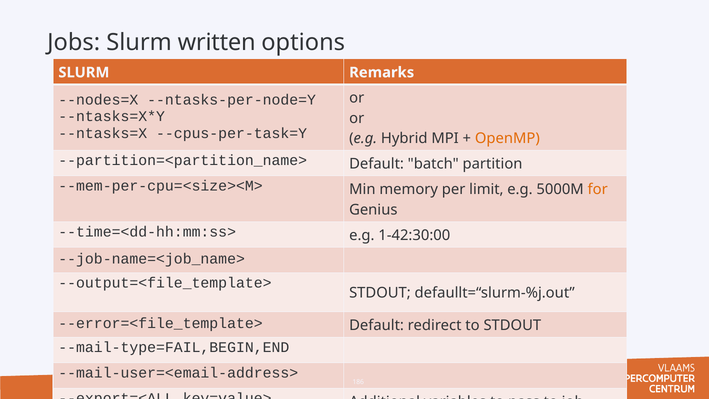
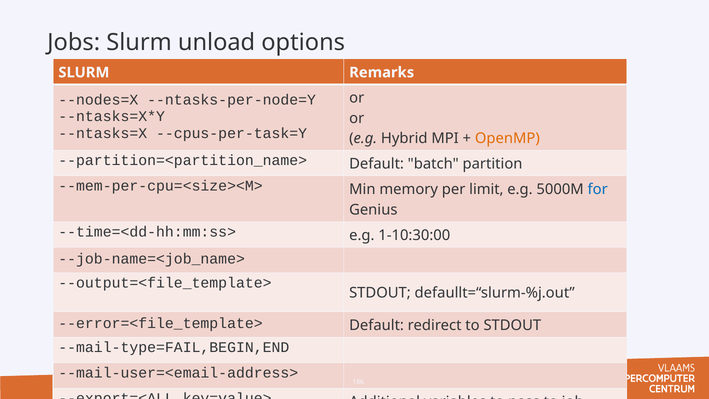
written: written -> unload (217, 42)
for colour: orange -> blue (598, 189)
1-42:30:00: 1-42:30:00 -> 1-10:30:00 (414, 235)
